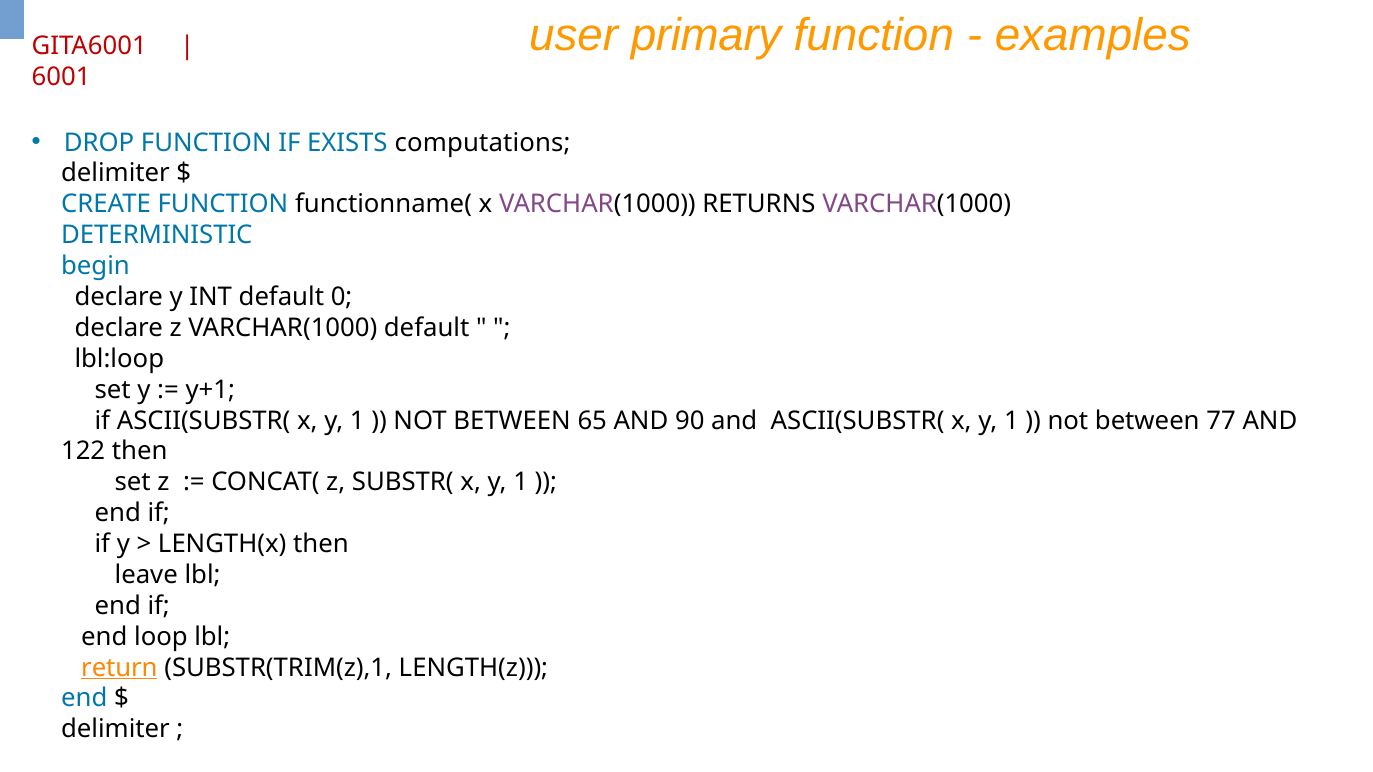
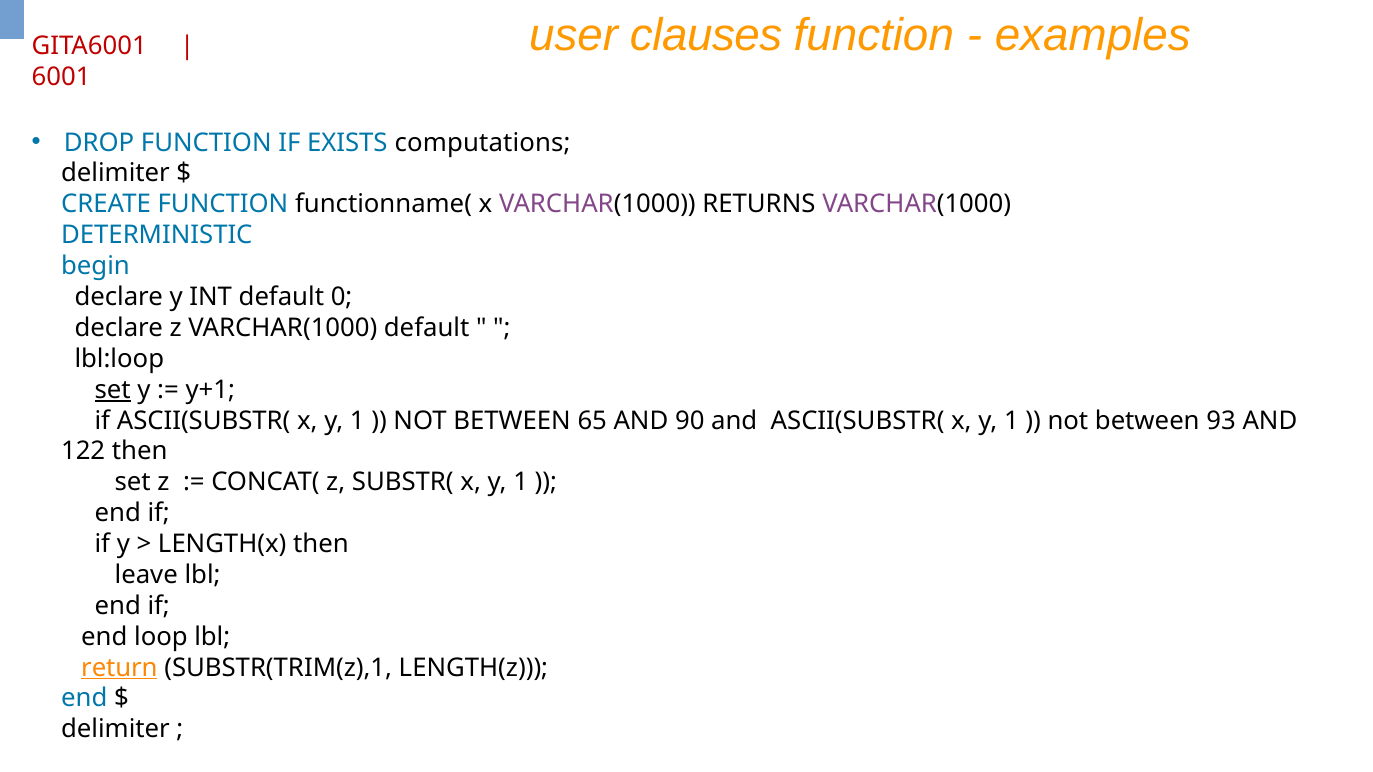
primary: primary -> clauses (706, 36)
set underline: none -> present (113, 390)
77: 77 -> 93 (1221, 421)
